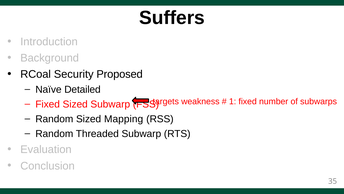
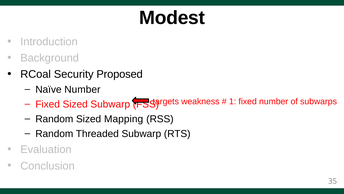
Suffers: Suffers -> Modest (172, 18)
Naïve Detailed: Detailed -> Number (82, 89)
